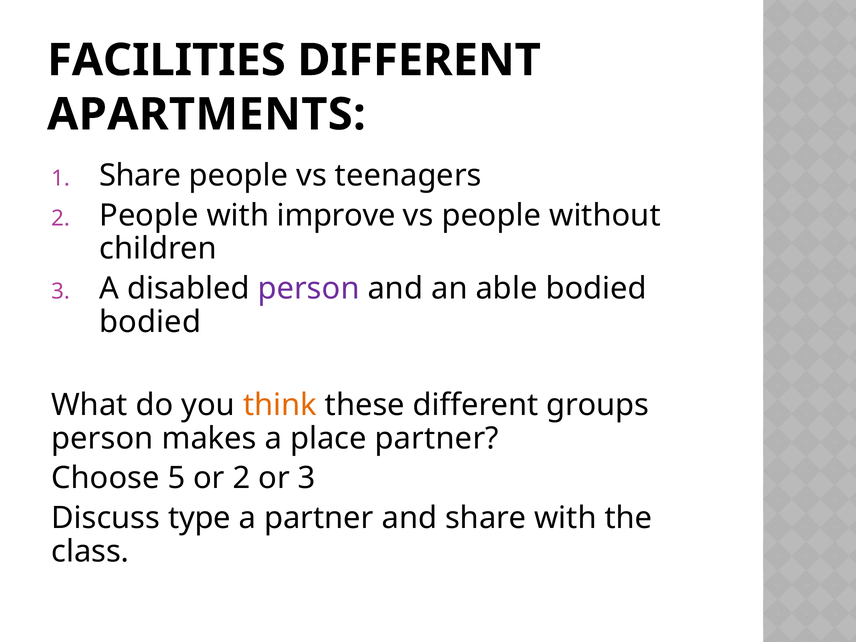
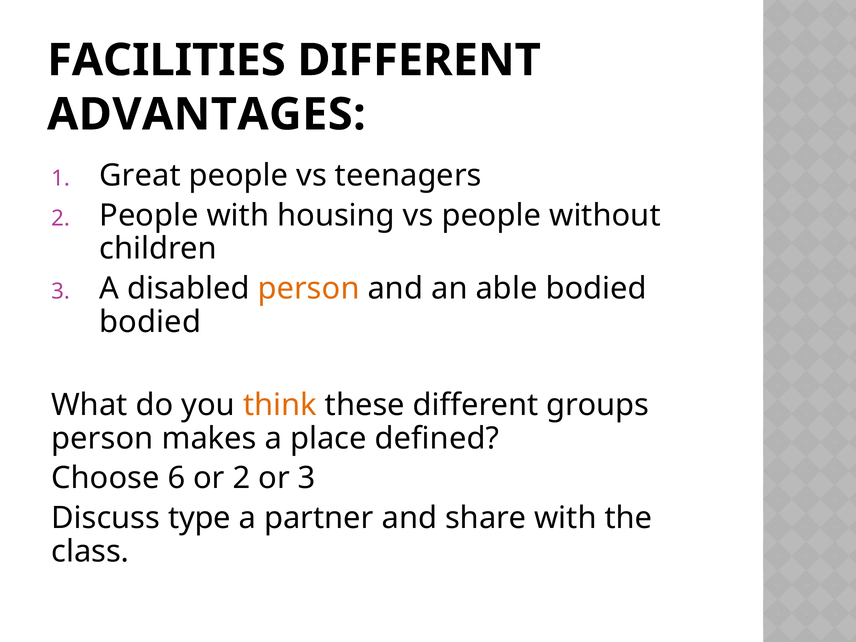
APARTMENTS: APARTMENTS -> ADVANTAGES (206, 114)
1 Share: Share -> Great (140, 176)
improve: improve -> housing (336, 215)
person colour: purple -> orange (309, 288)
place partner: partner -> defined (437, 438)
5: 5 -> 6 (176, 478)
